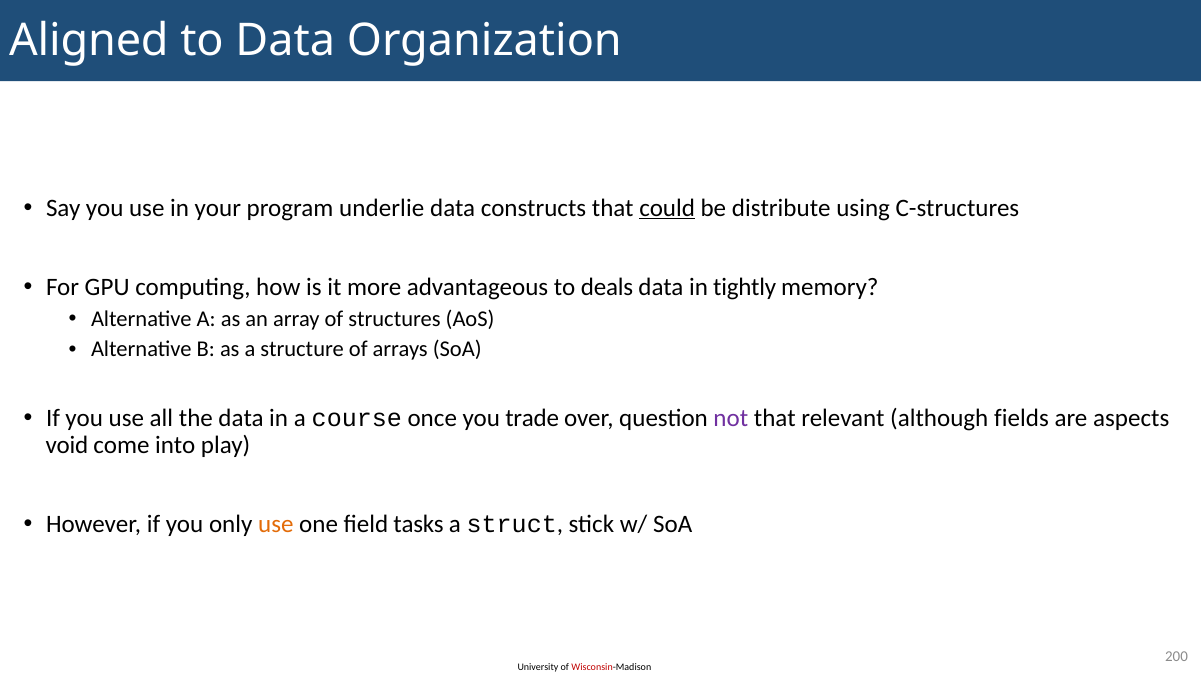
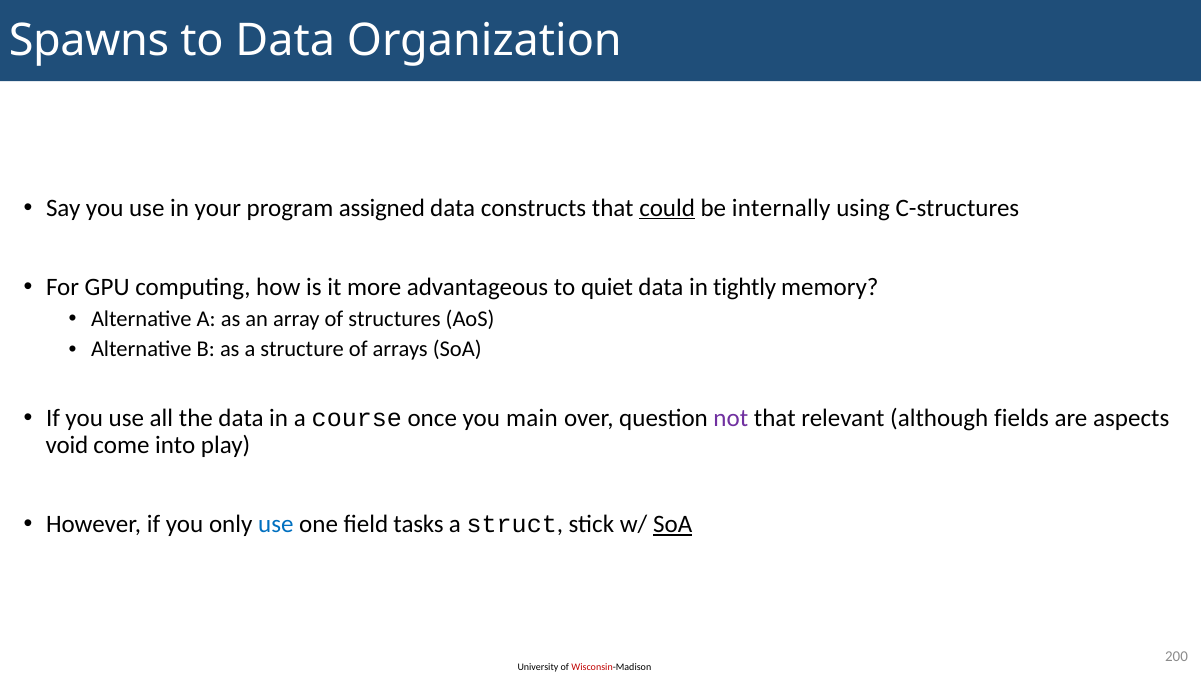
Aligned: Aligned -> Spawns (89, 40)
underlie: underlie -> assigned (382, 208)
distribute: distribute -> internally (781, 208)
deals: deals -> quiet (607, 287)
trade: trade -> main (532, 418)
use colour: orange -> blue (276, 524)
SoA underline: none -> present (673, 524)
